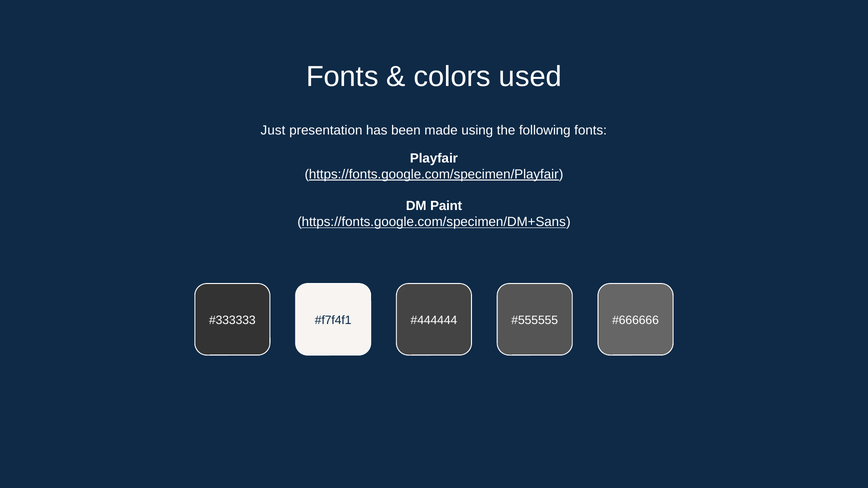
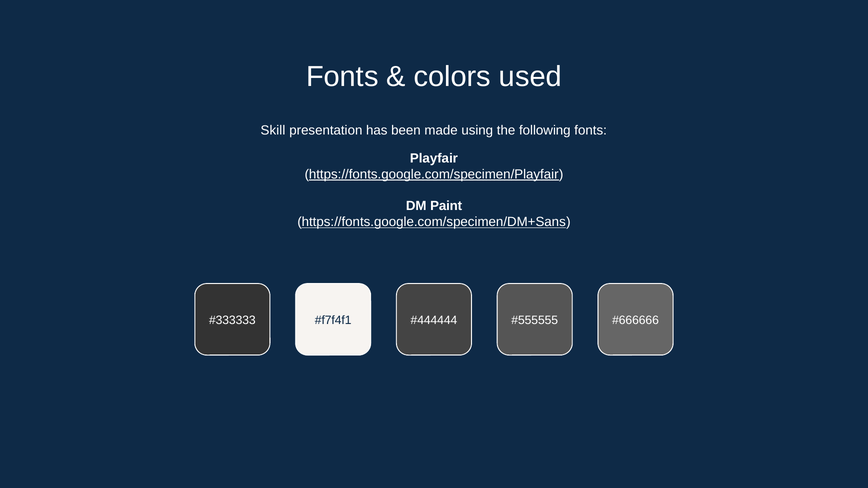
Just: Just -> Skill (273, 130)
